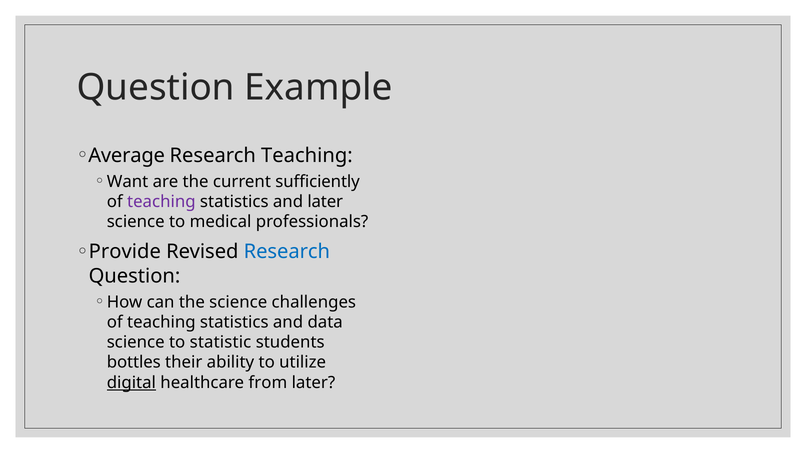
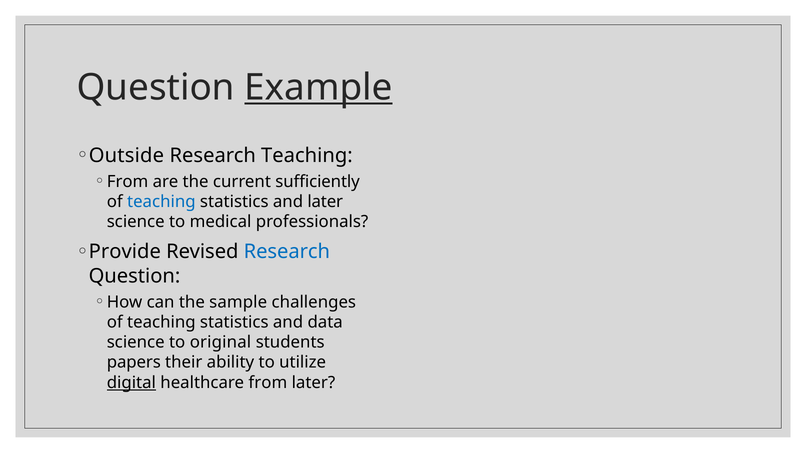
Example underline: none -> present (319, 88)
Average: Average -> Outside (126, 156)
Want: Want -> From (128, 182)
teaching colour: purple -> blue (161, 202)
the science: science -> sample (238, 302)
statistic: statistic -> original (220, 343)
bottles: bottles -> papers (134, 363)
